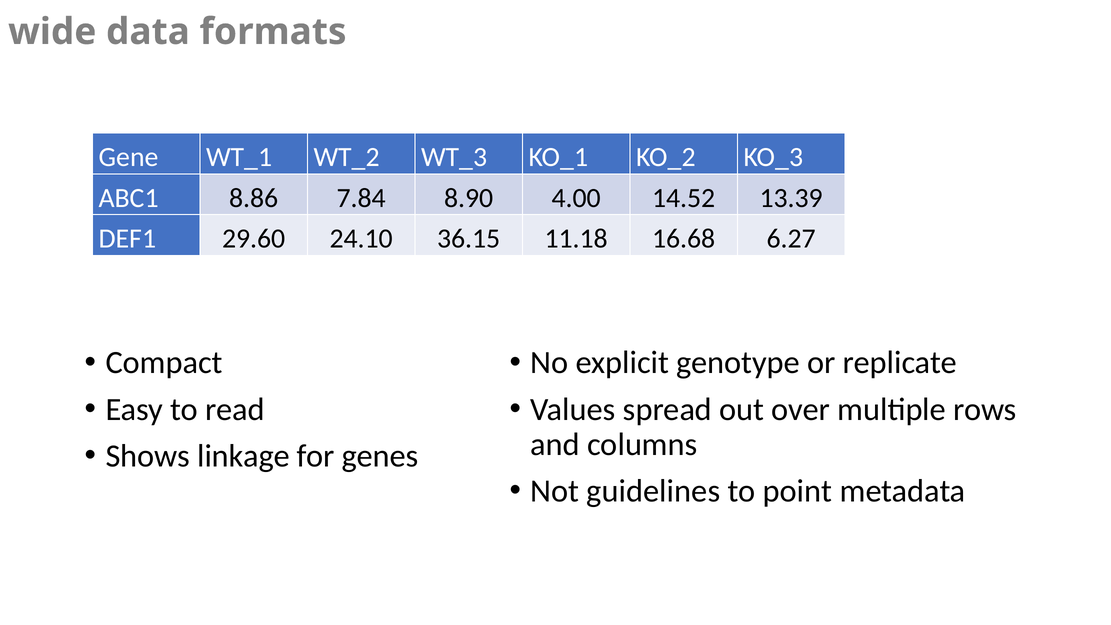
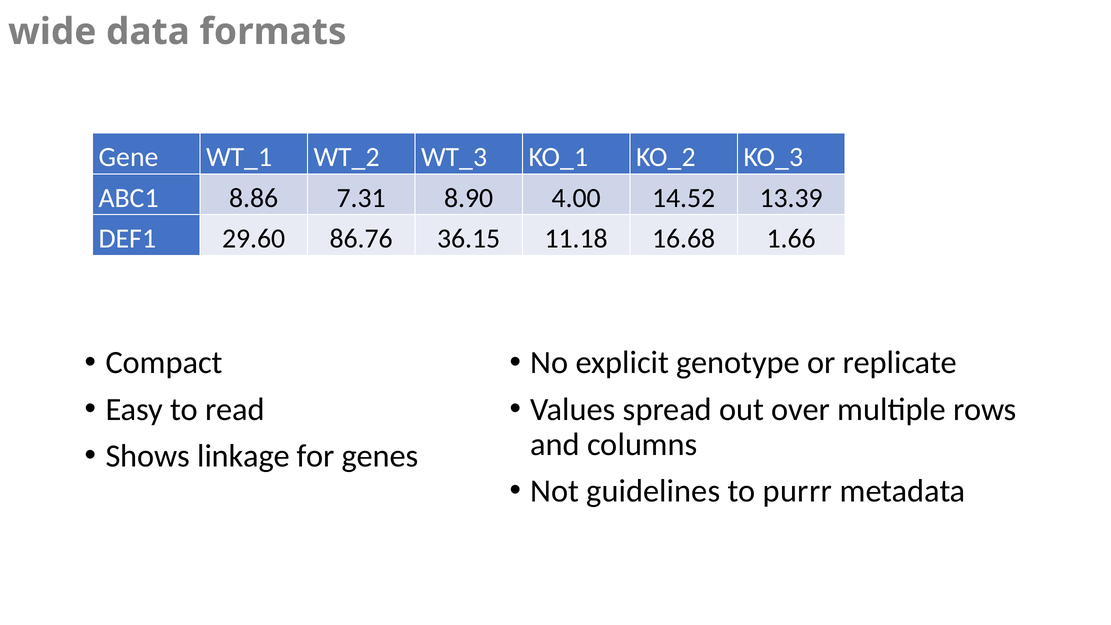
7.84: 7.84 -> 7.31 (361, 198)
24.10: 24.10 -> 86.76 (361, 239)
6.27: 6.27 -> 1.66 (791, 239)
point: point -> purrr (797, 491)
